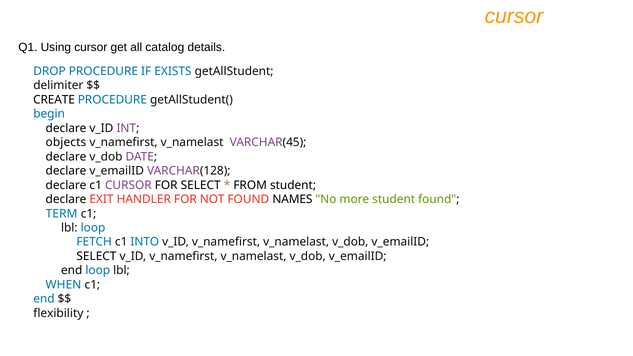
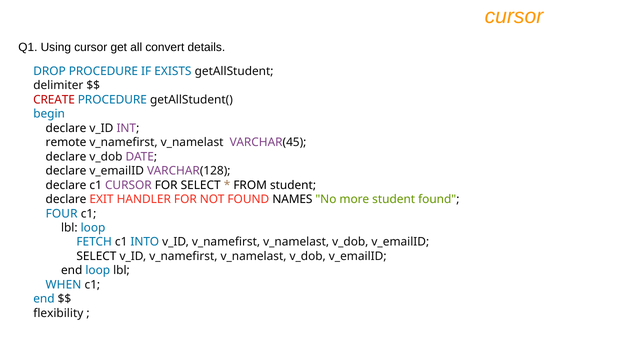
catalog: catalog -> convert (165, 47)
CREATE colour: black -> red (54, 100)
objects: objects -> remote (66, 142)
TERM: TERM -> FOUR (62, 214)
